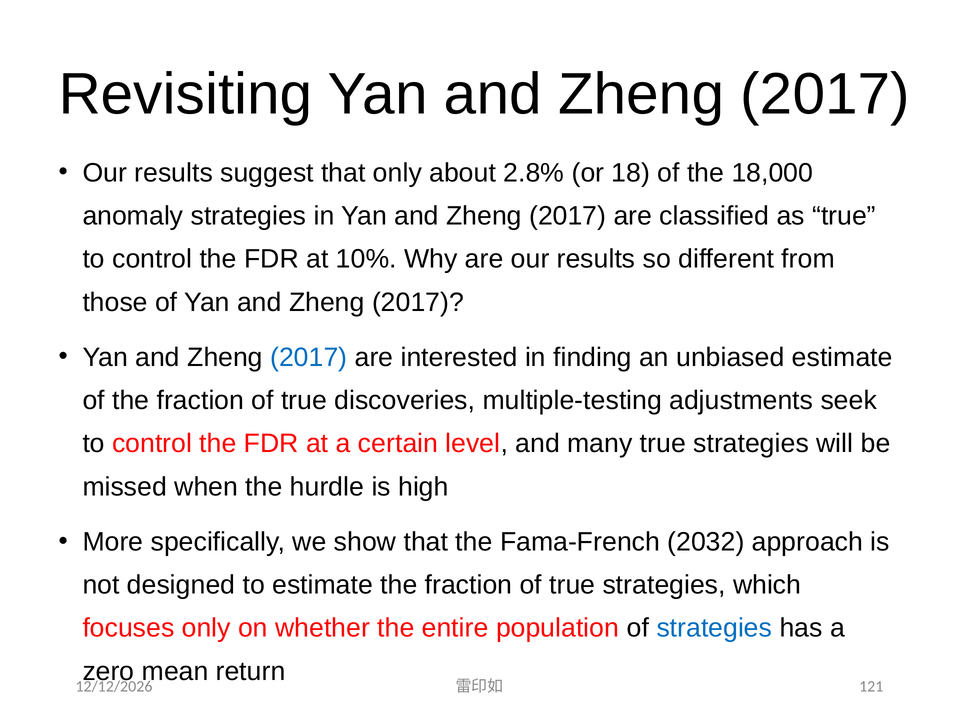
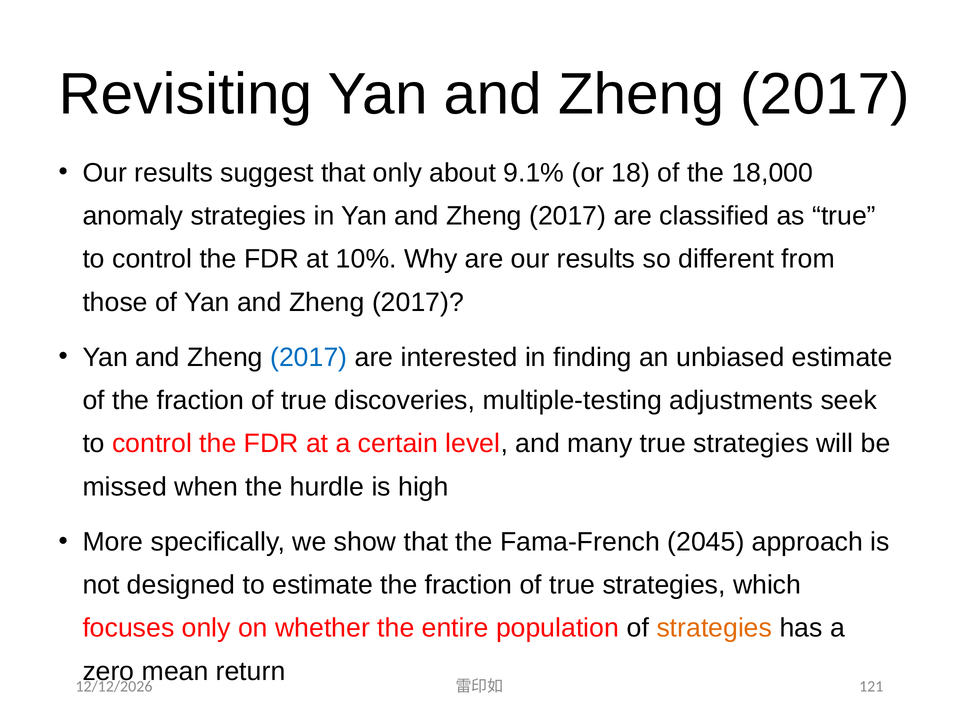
2.8%: 2.8% -> 9.1% (534, 173)
2032: 2032 -> 2045 (706, 542)
strategies colour: blue -> orange (714, 628)
